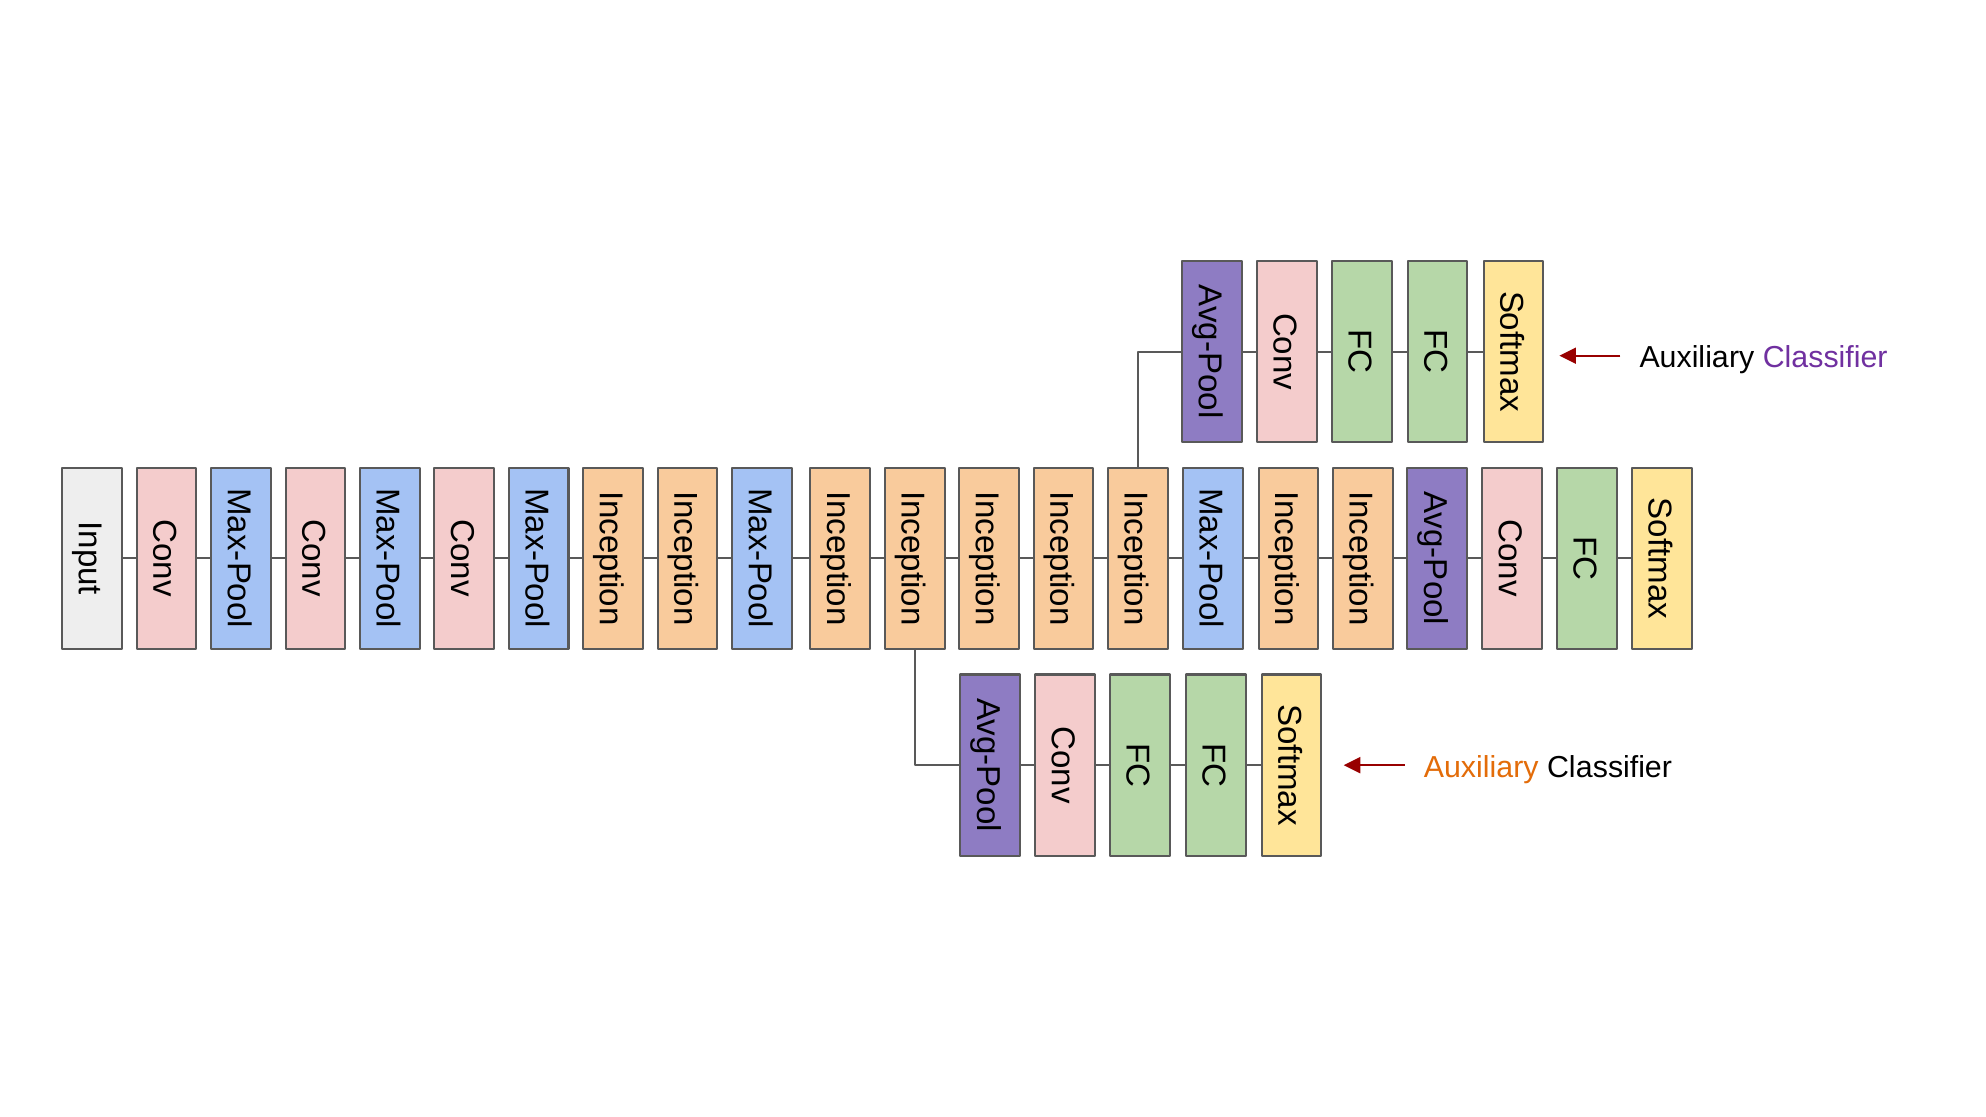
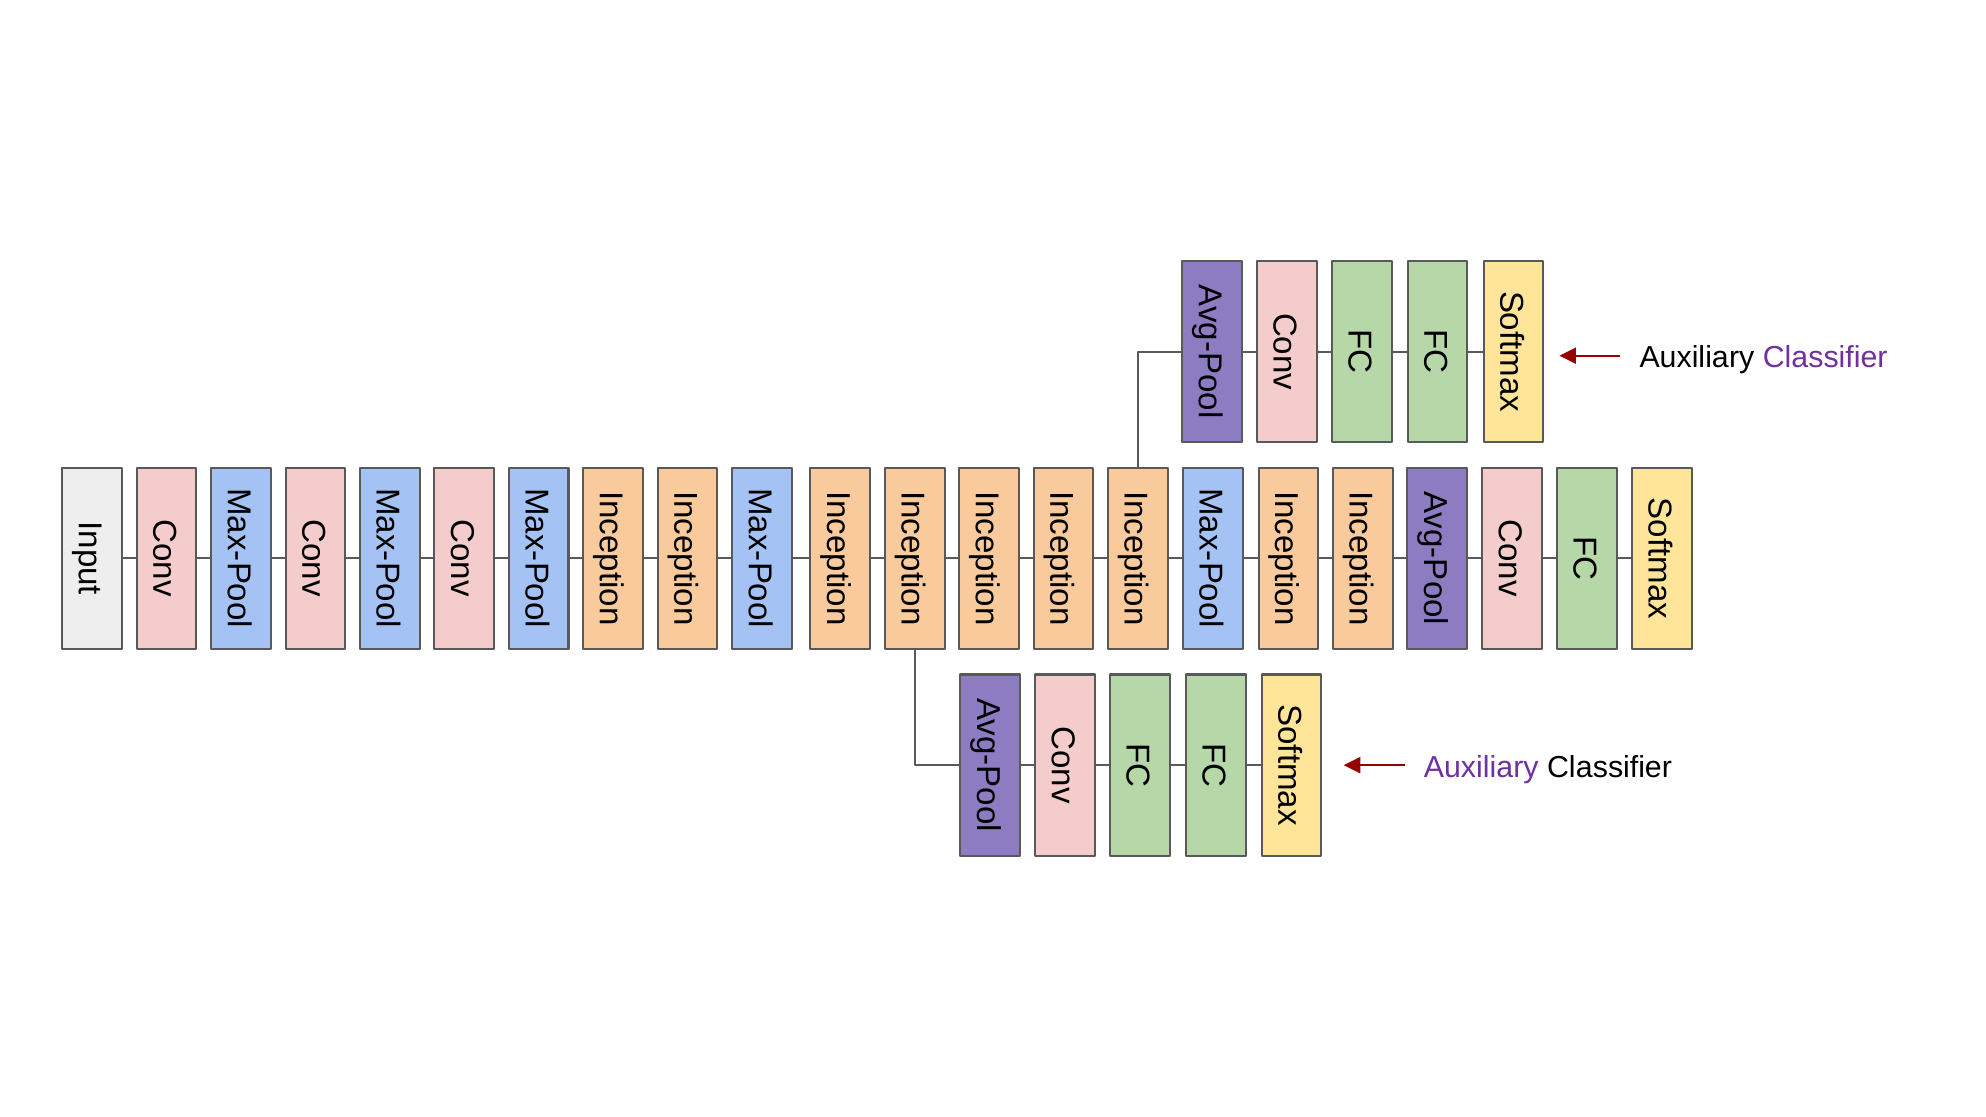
Auxiliary colour: orange -> purple (1481, 767)
